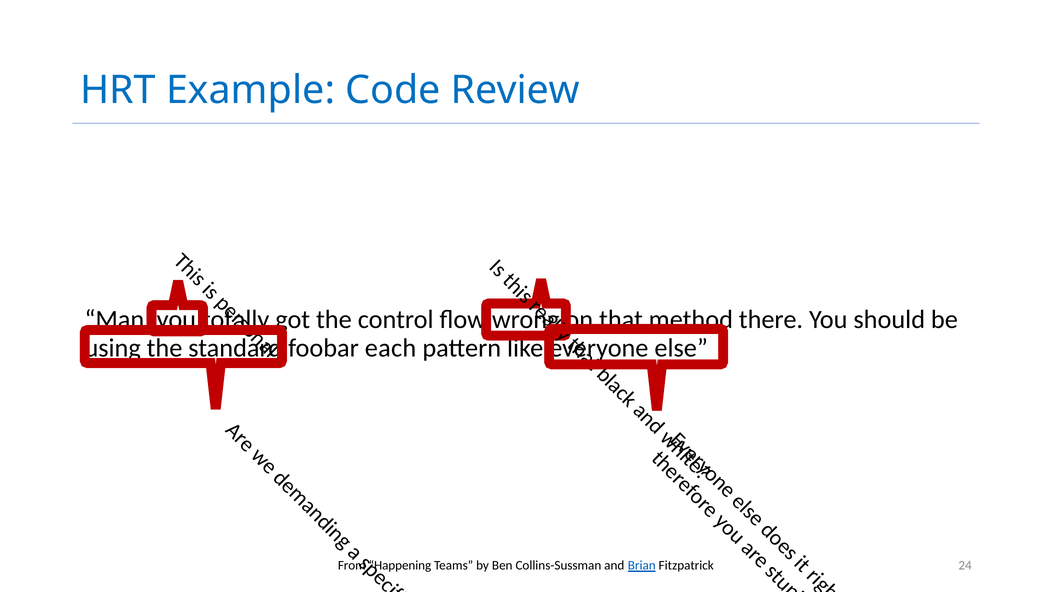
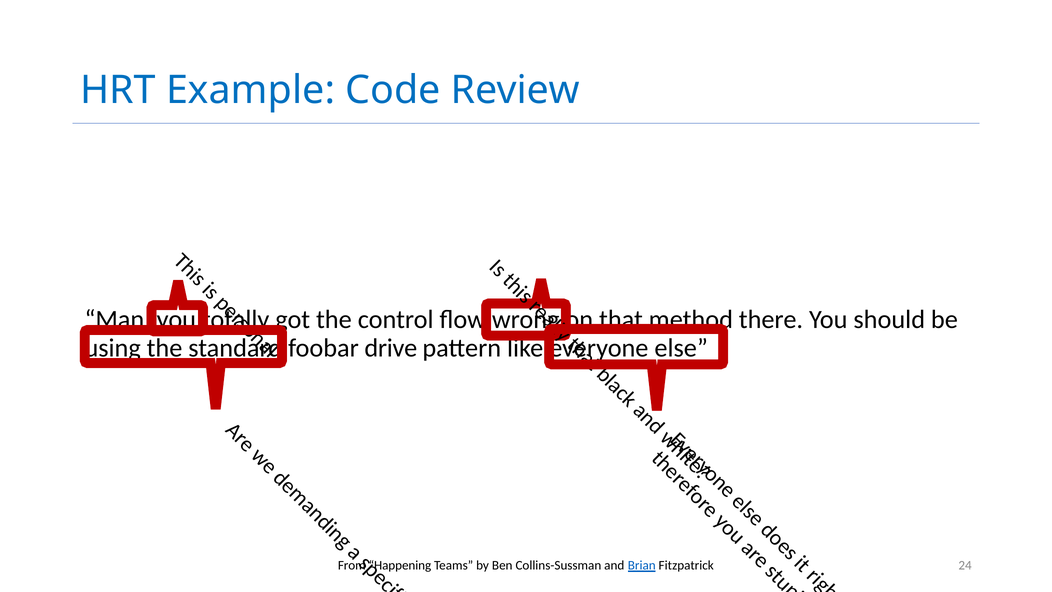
each: each -> drive (391, 348)
